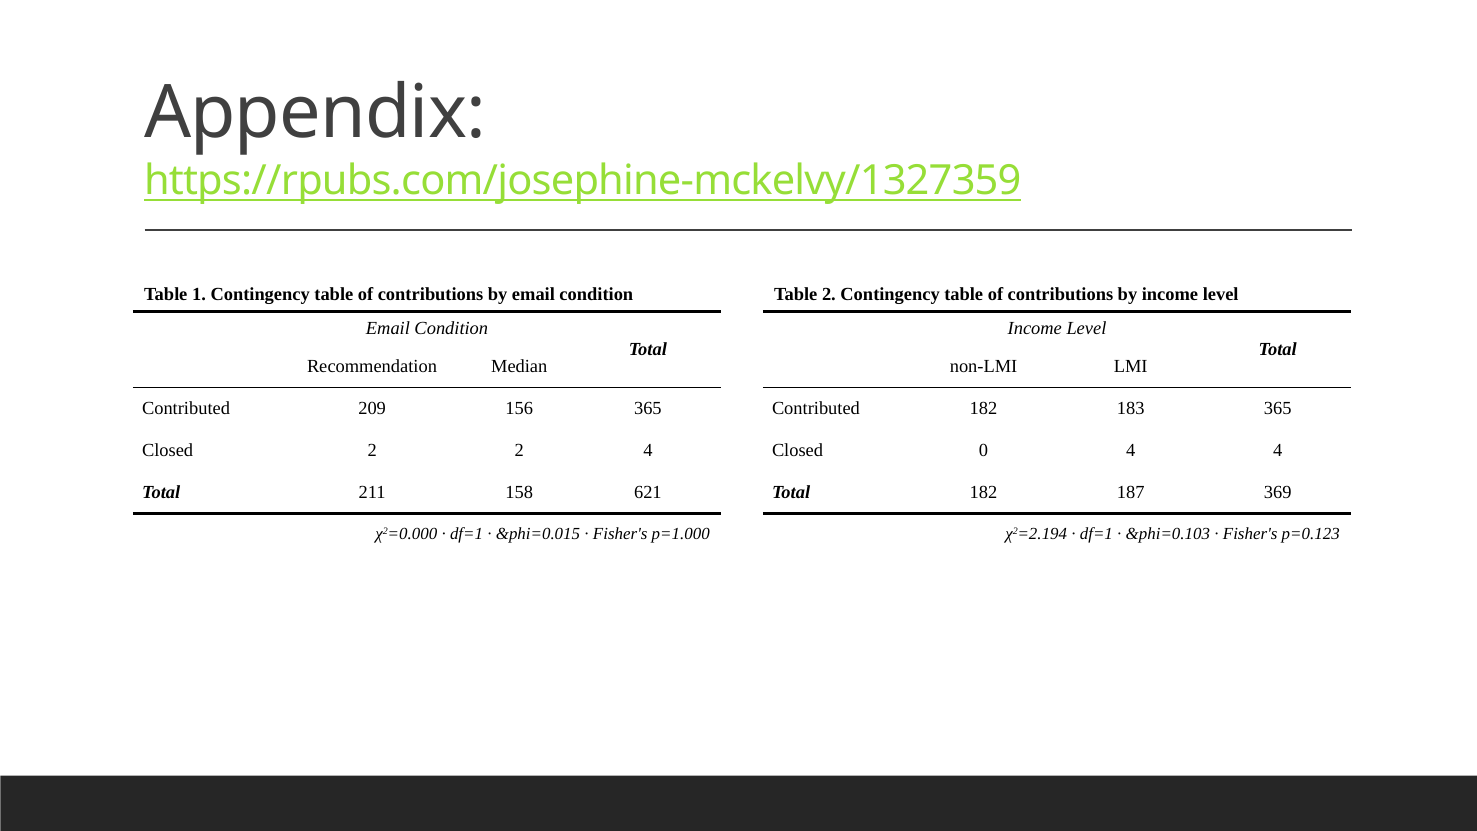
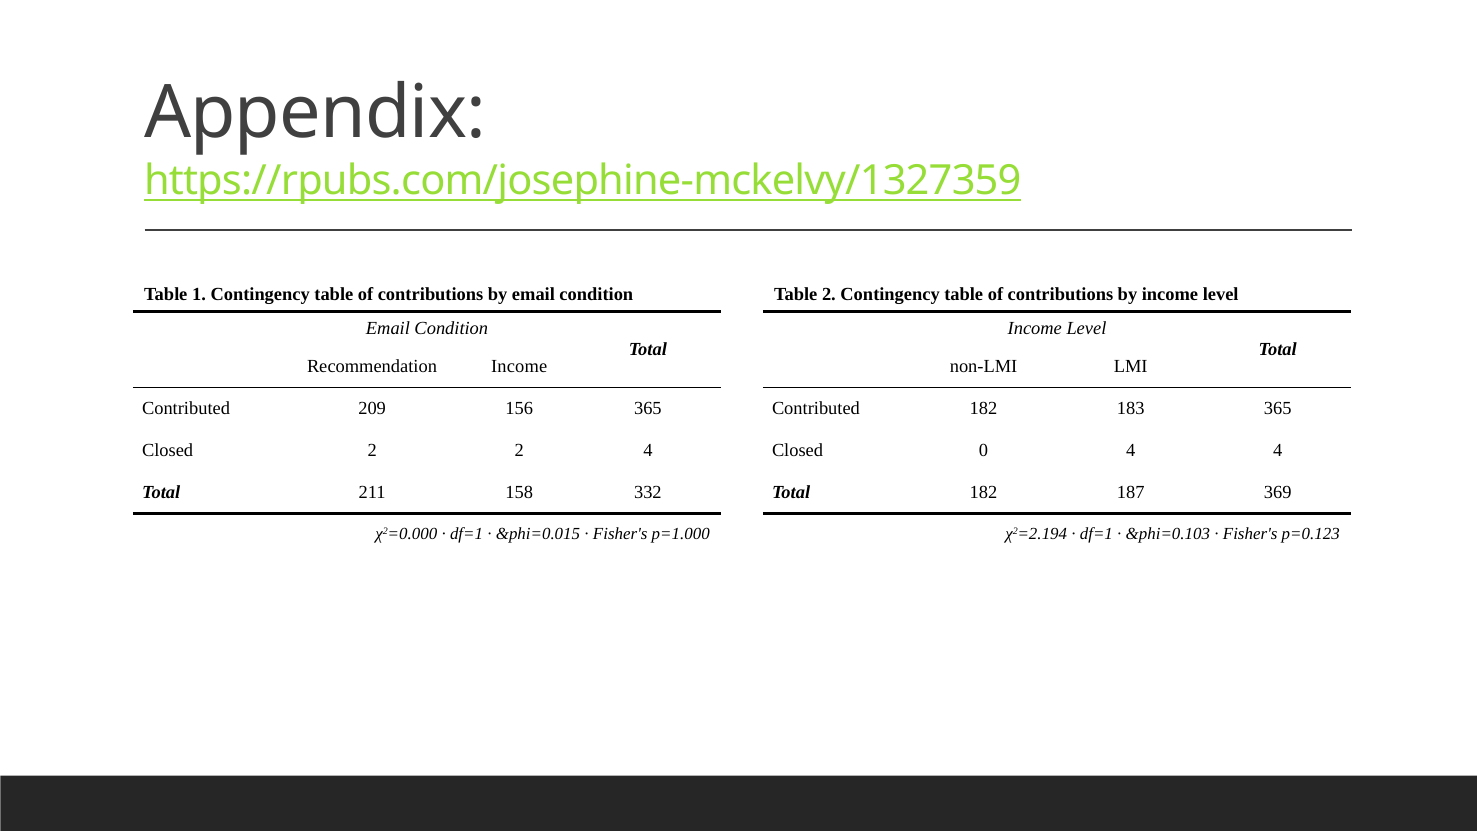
Recommendation Median: Median -> Income (519, 367)
621: 621 -> 332 (648, 493)
